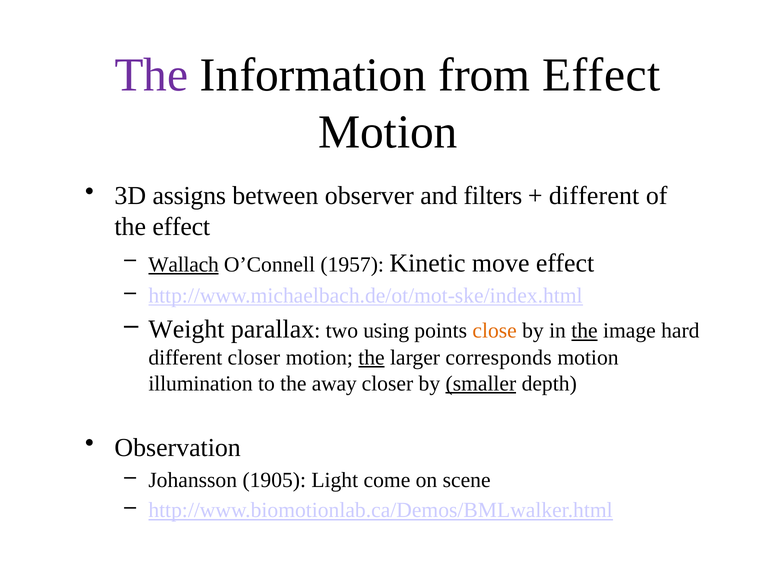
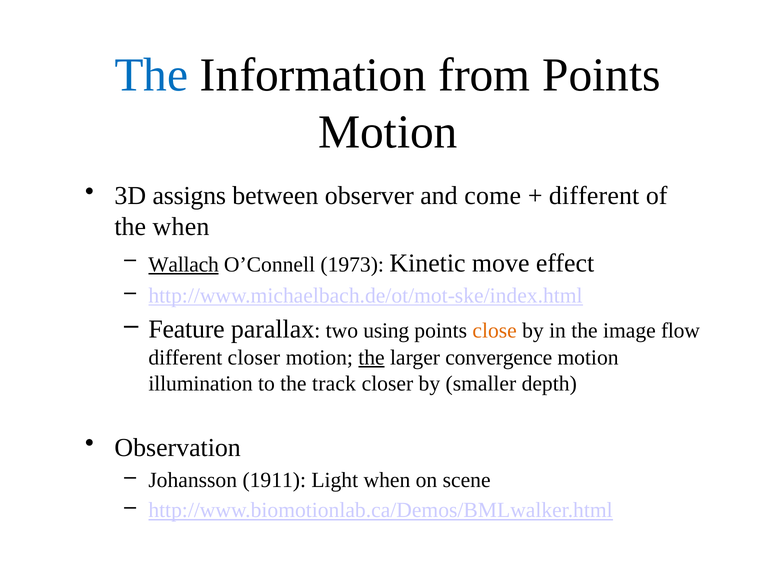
The colour: purple -> blue (151, 75)
from Effect: Effect -> Points (601, 75)
filters: filters -> come (493, 196)
the effect: effect -> when (181, 227)
1957: 1957 -> 1973 (352, 264)
Weight: Weight -> Feature (187, 329)
the underline: present -> none (584, 331)
hard: hard -> flow (680, 331)
corresponds: corresponds -> convergence (499, 358)
away: away -> track (334, 383)
smaller underline: present -> none (481, 383)
1905: 1905 -> 1911 (274, 480)
Light come: come -> when (387, 480)
